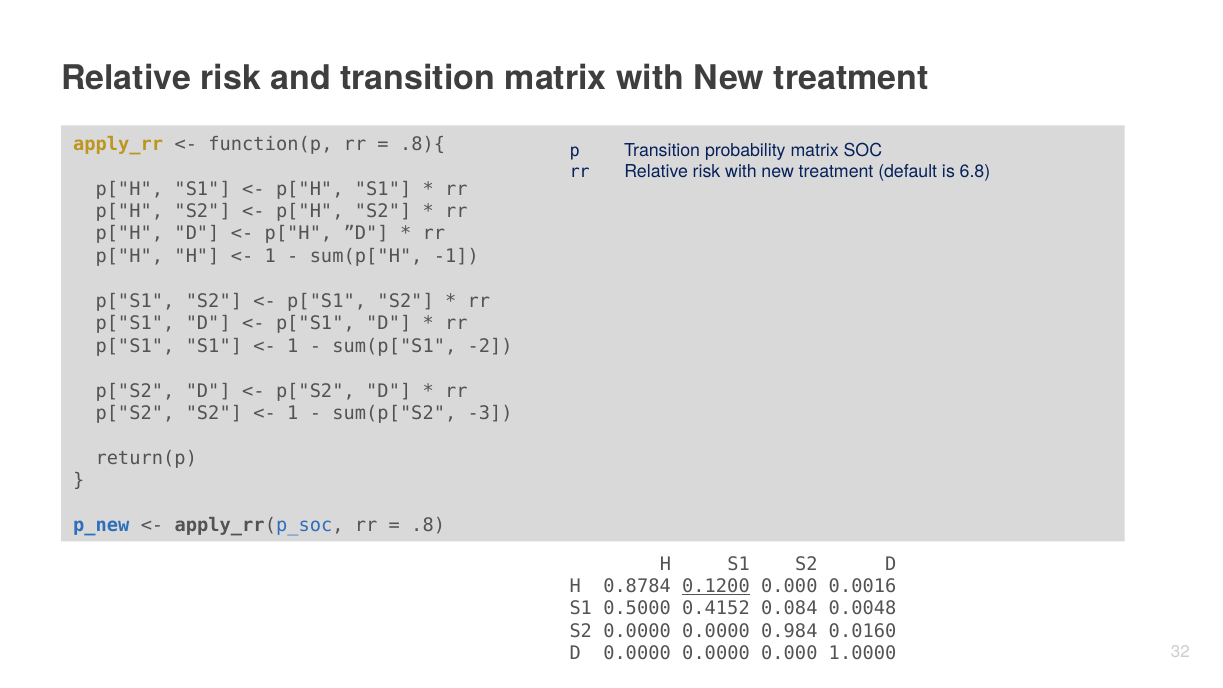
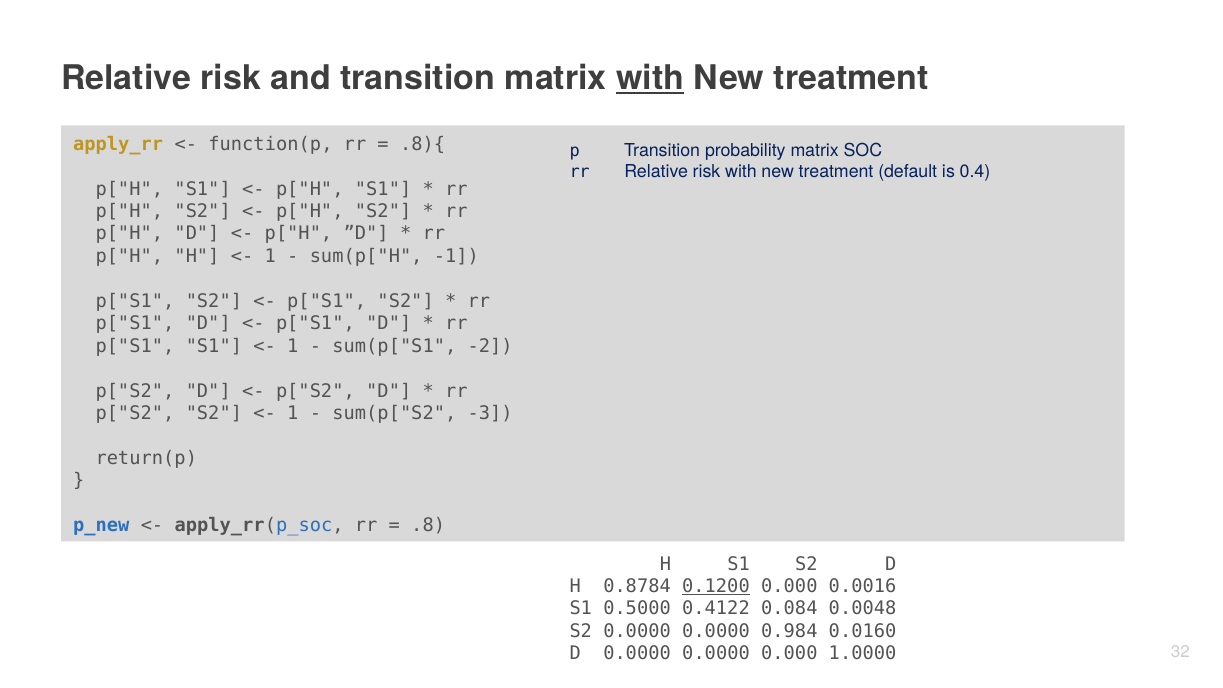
with underline: none -> present (650, 79)
6.8: 6.8 -> 0.4 (975, 172)
0.4152: 0.4152 -> 0.4122 (716, 609)
